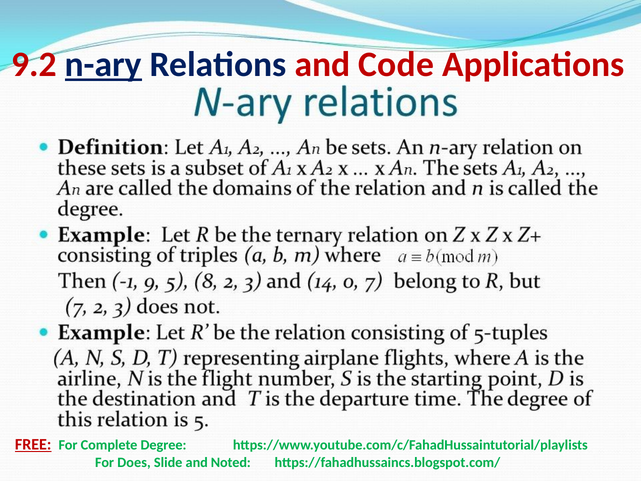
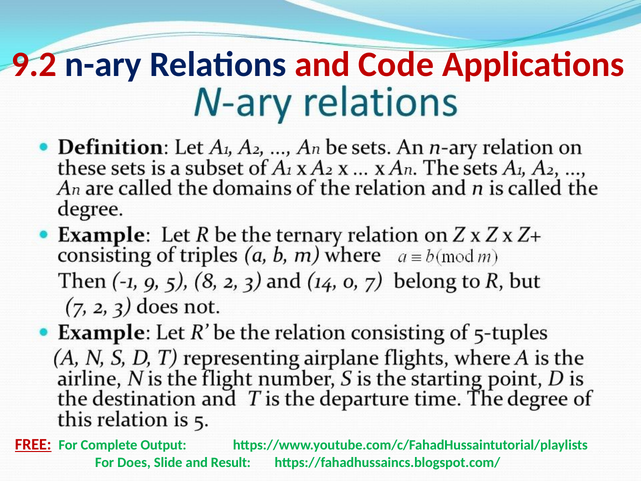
n-ary underline: present -> none (103, 64)
Degree: Degree -> Output (163, 445)
Noted: Noted -> Result (231, 462)
